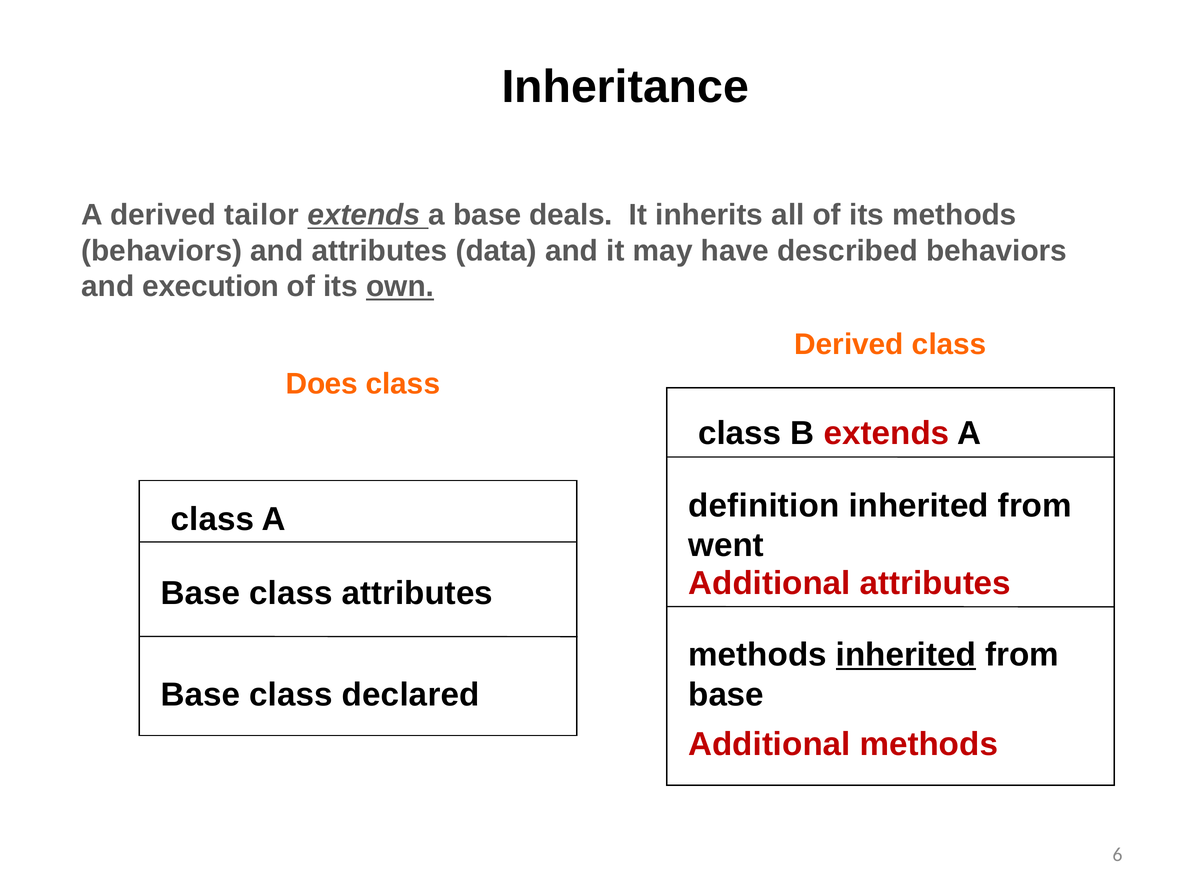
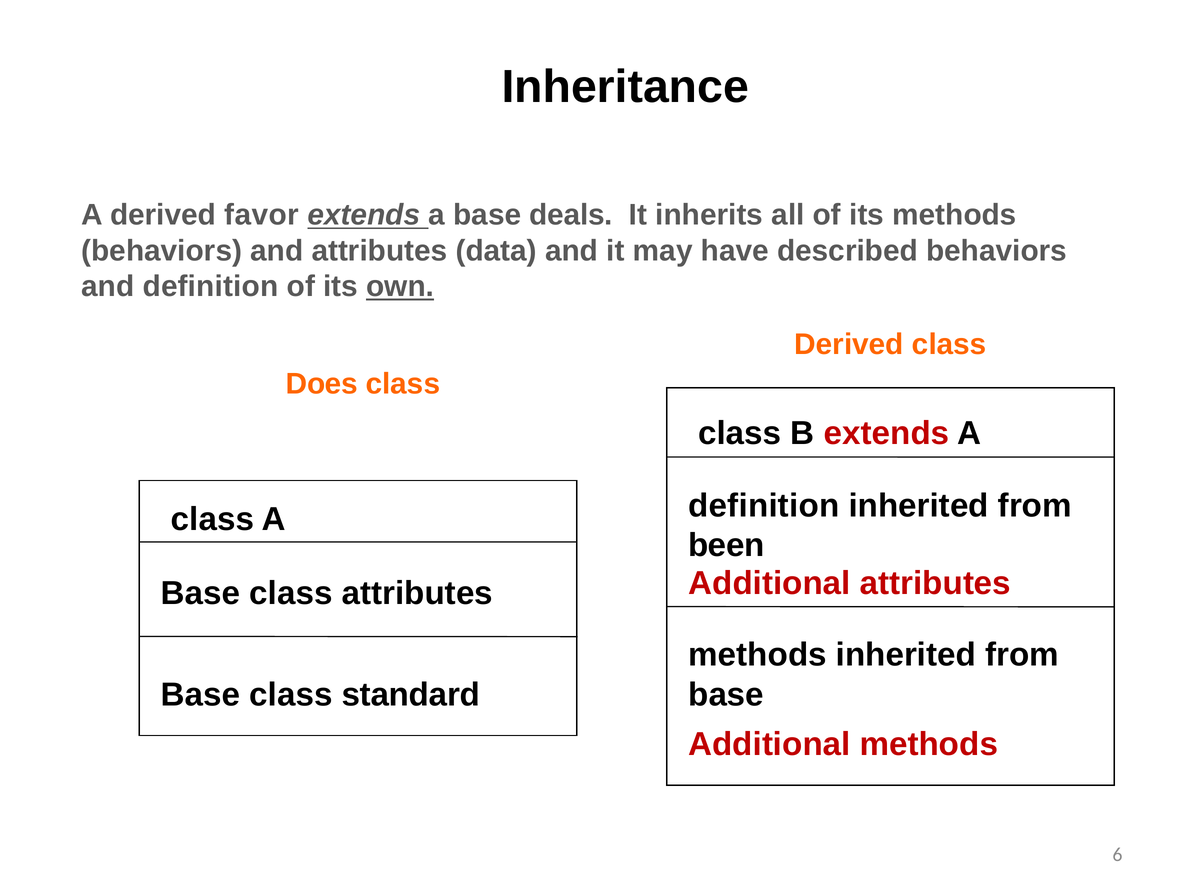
tailor: tailor -> favor (262, 215)
and execution: execution -> definition (210, 287)
went: went -> been (726, 546)
inherited underline: present -> none (906, 655)
declared: declared -> standard (411, 695)
